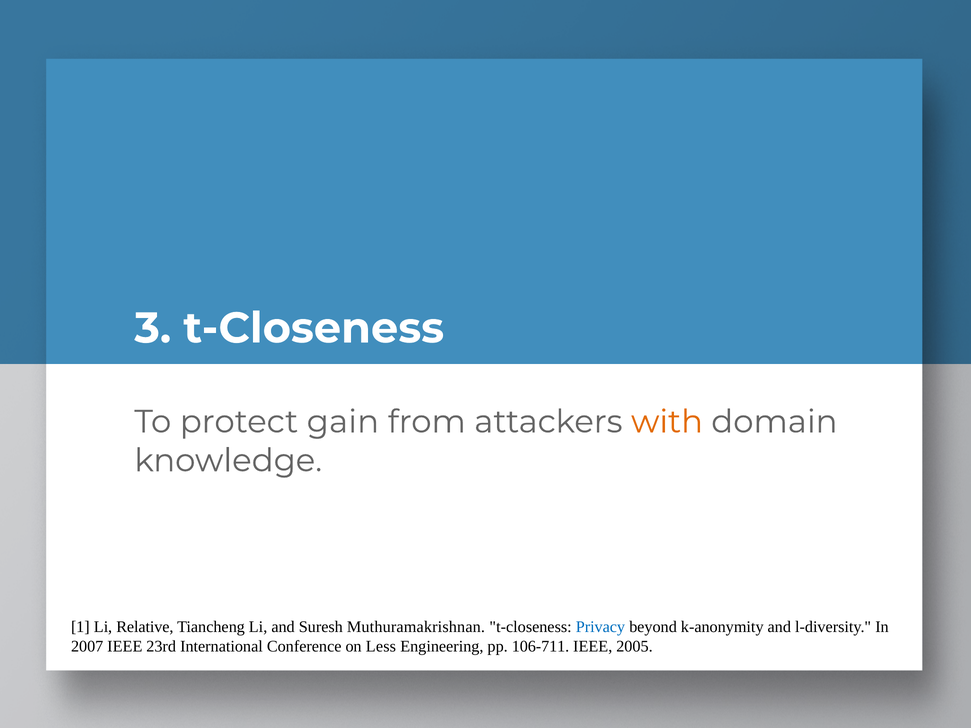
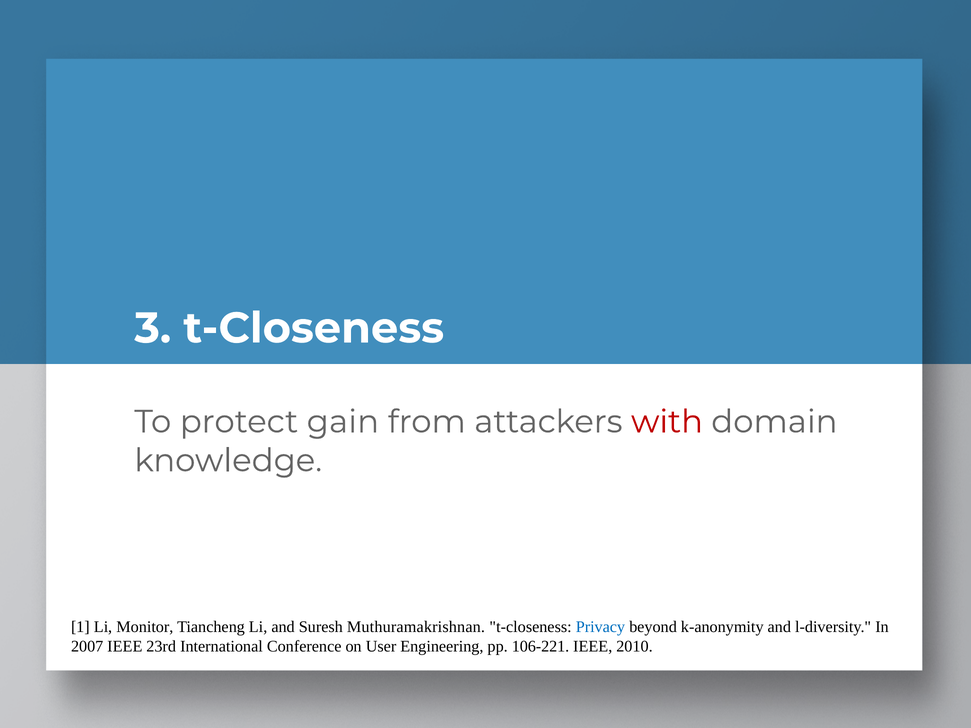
with colour: orange -> red (667, 422)
Relative: Relative -> Monitor (145, 627)
Less: Less -> User (381, 647)
106-711: 106-711 -> 106-221 (541, 647)
2005: 2005 -> 2010 (634, 647)
